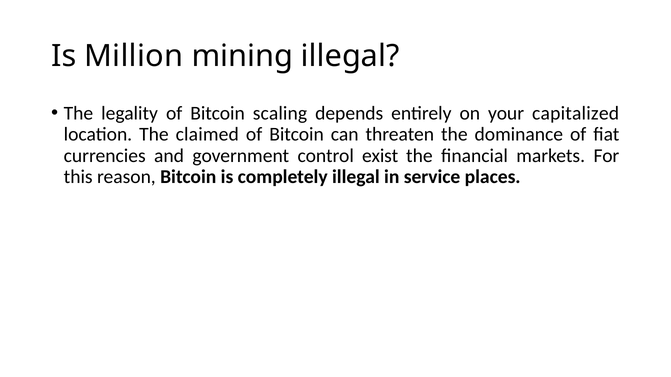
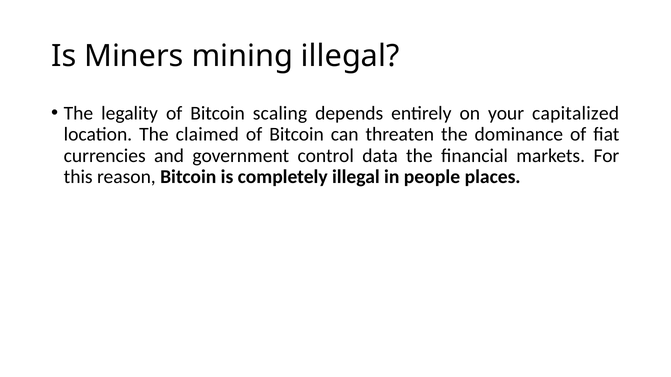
Million: Million -> Miners (134, 56)
exist: exist -> data (380, 156)
service: service -> people (432, 177)
